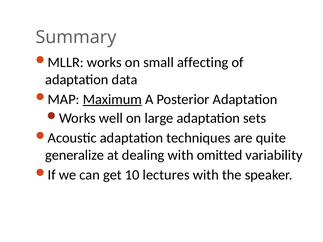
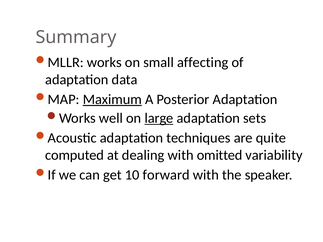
large underline: none -> present (159, 118)
generalize: generalize -> computed (75, 155)
lectures: lectures -> forward (166, 175)
